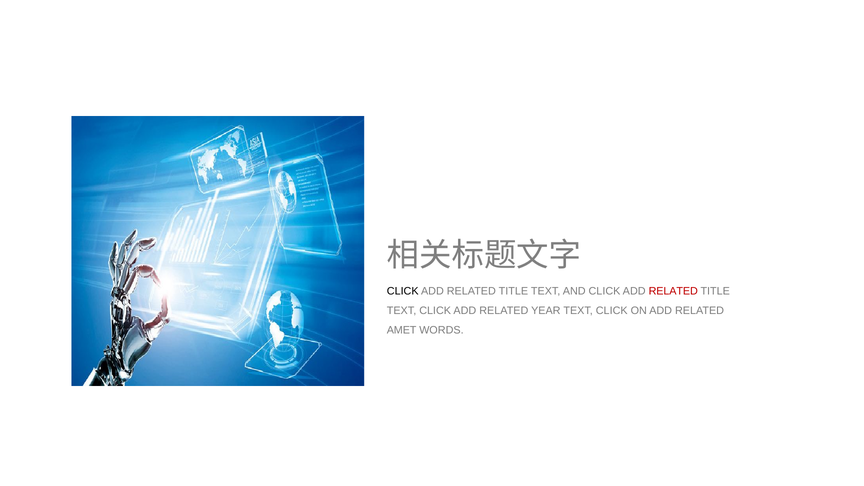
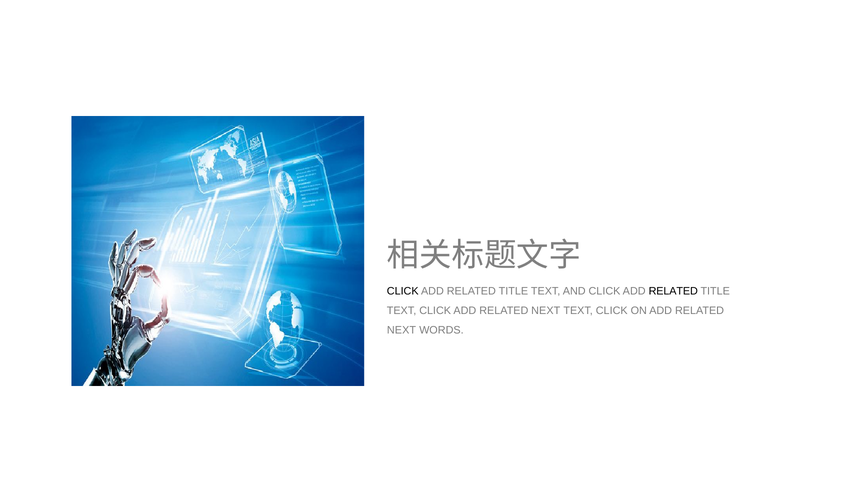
RELATED colour: red -> black (673, 291)
CLICK ADD RELATED YEAR: YEAR -> NEXT (546, 311)
AMET: AMET -> NEXT (402, 330)
